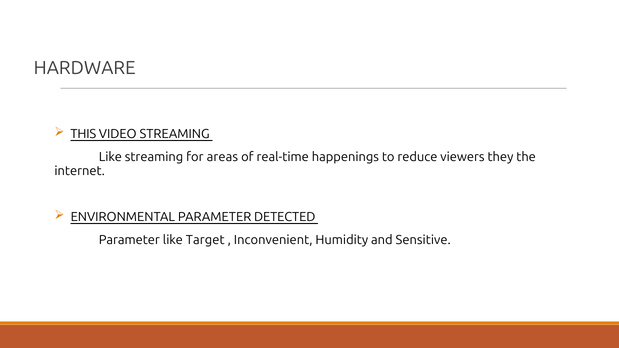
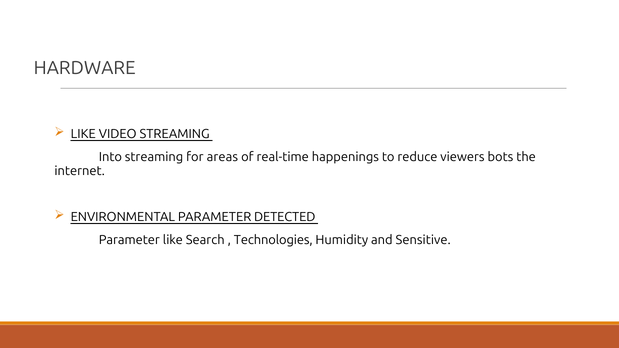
THIS: THIS -> LIKE (83, 134)
Like: Like -> Into (110, 157)
they: they -> bots (500, 157)
Target: Target -> Search (205, 240)
Inconvenient: Inconvenient -> Technologies (273, 240)
